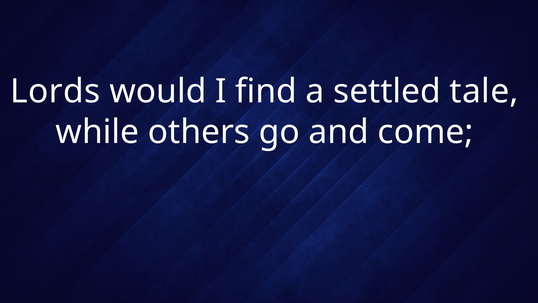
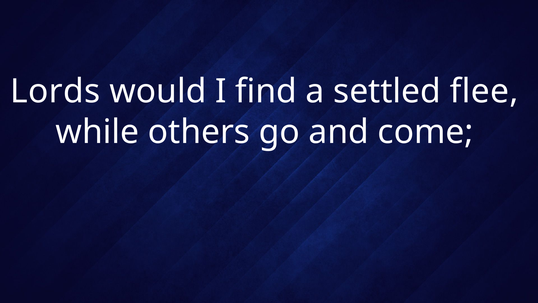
tale: tale -> flee (484, 91)
